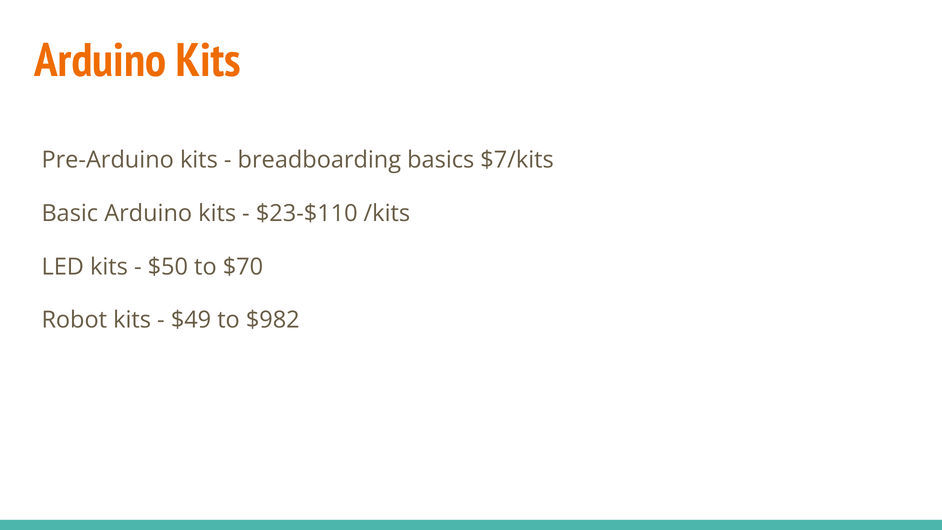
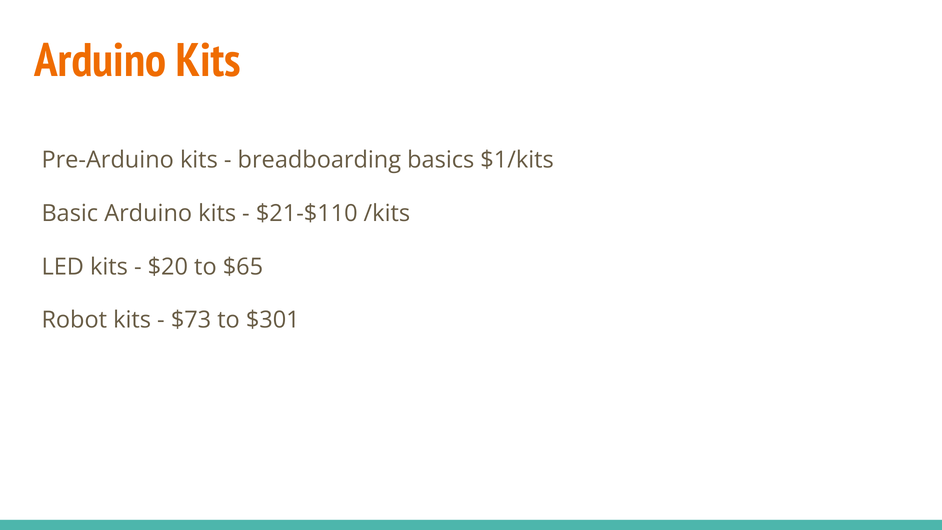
$7/kits: $7/kits -> $1/kits (517, 160)
$23-$110: $23-$110 -> $21-$110 (307, 213)
$50: $50 -> $20 (168, 267)
$70: $70 -> $65 (243, 267)
$49: $49 -> $73 (191, 320)
$982: $982 -> $301 (273, 320)
